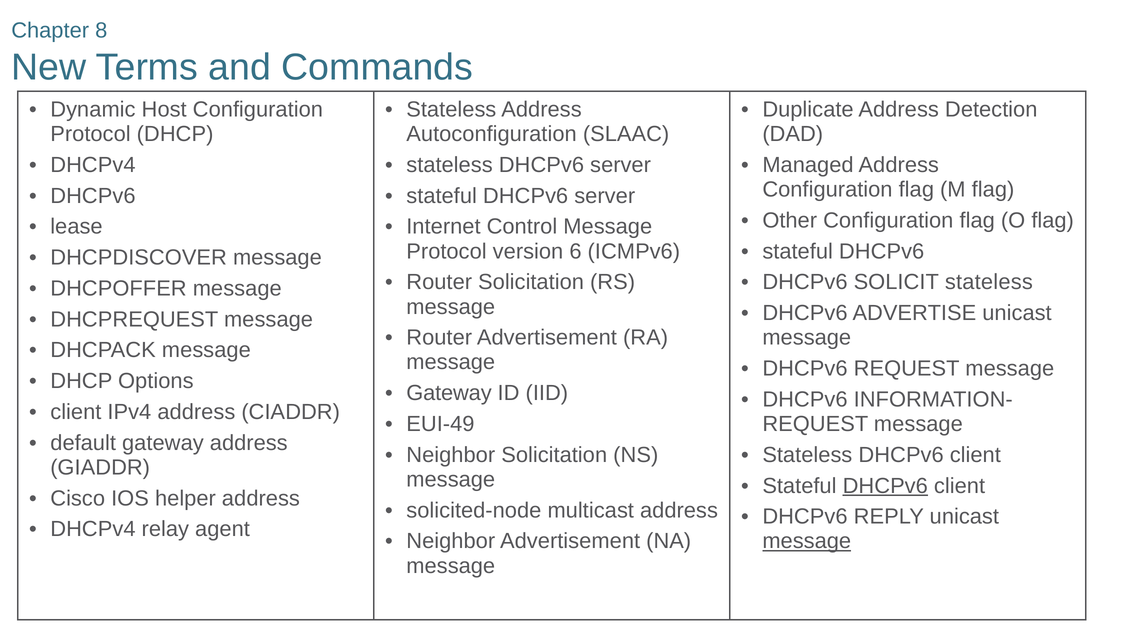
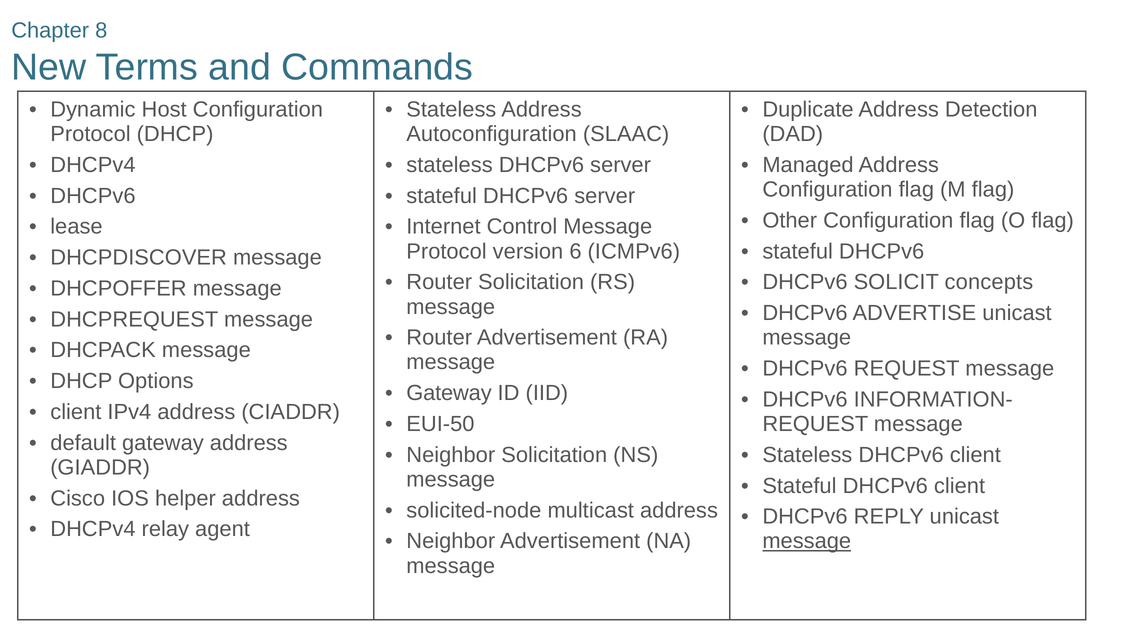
SOLICIT stateless: stateless -> concepts (989, 282)
EUI-49: EUI-49 -> EUI-50 (440, 424)
DHCPv6 underline: present -> none (885, 486)
